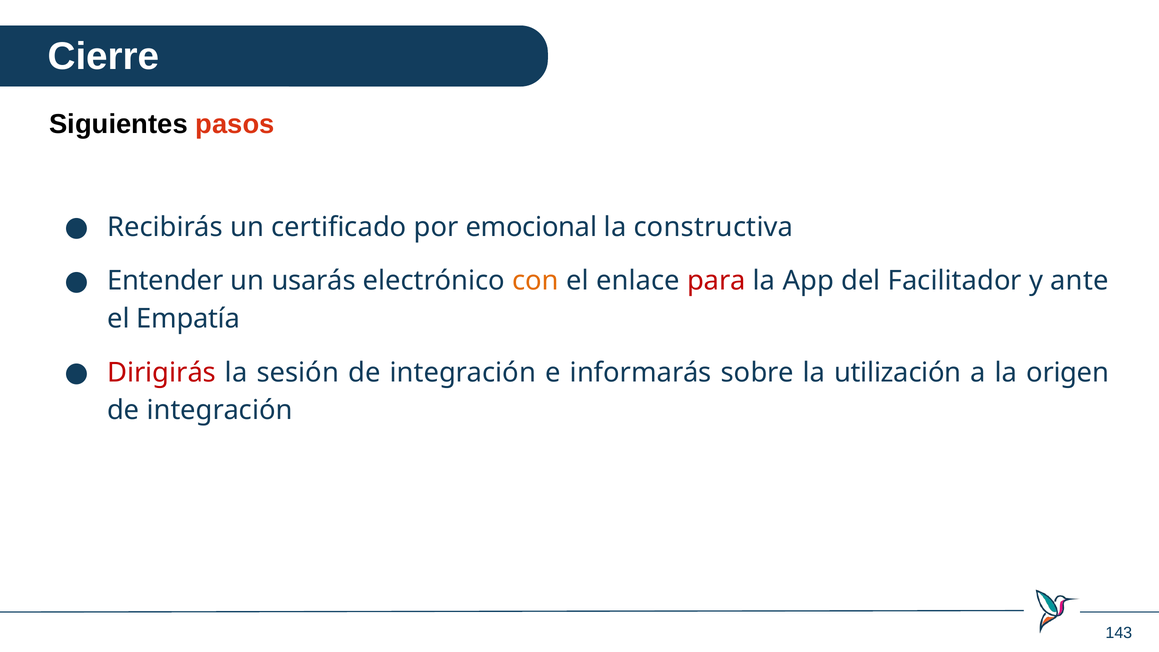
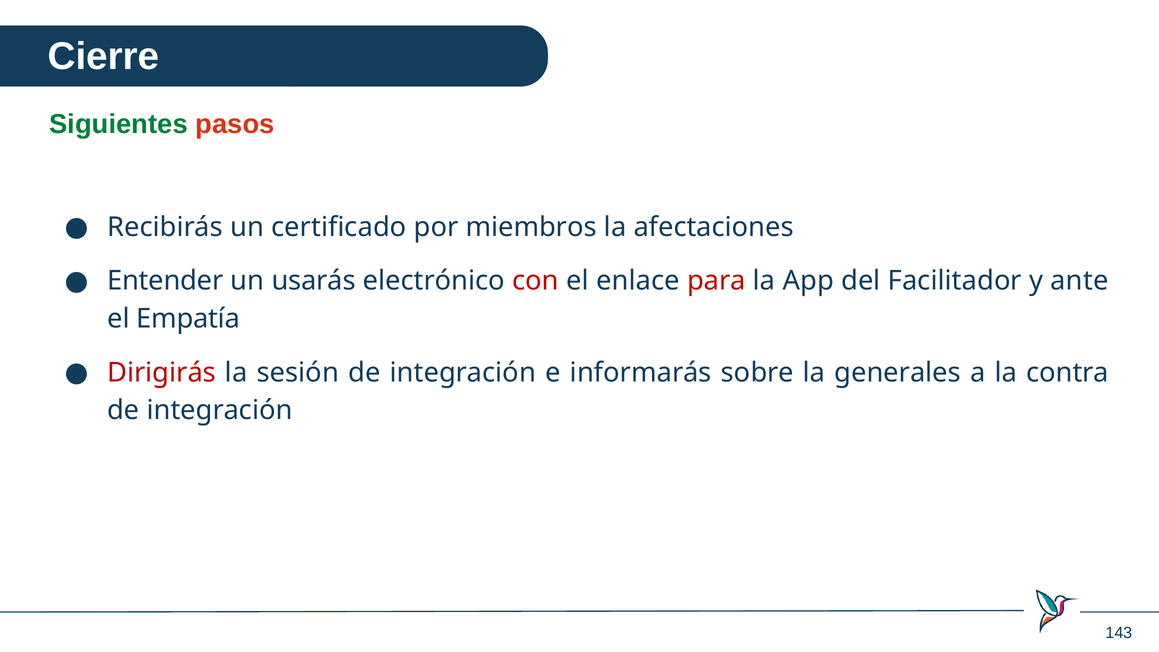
Siguientes colour: black -> green (119, 124)
emocional: emocional -> miembros (531, 227)
constructiva: constructiva -> afectaciones (714, 227)
con colour: orange -> red (536, 281)
utilización: utilización -> generales (898, 373)
origen: origen -> contra (1068, 373)
